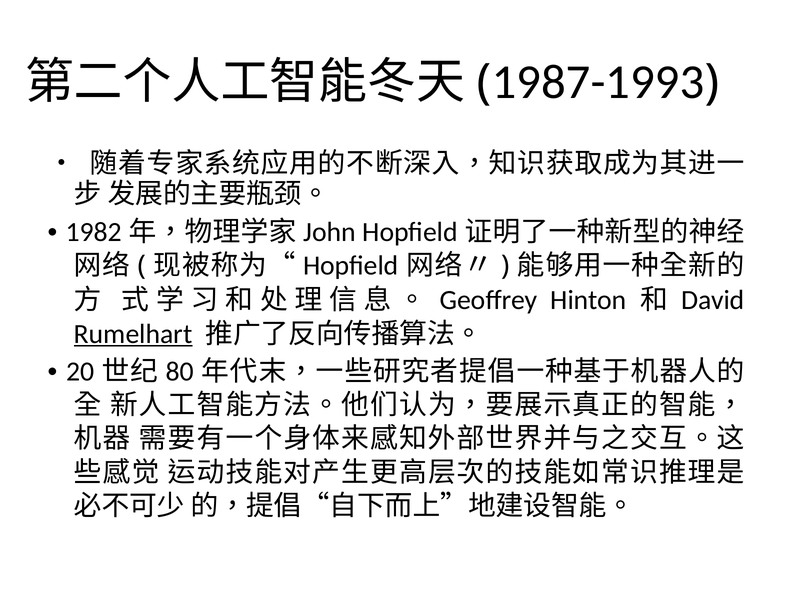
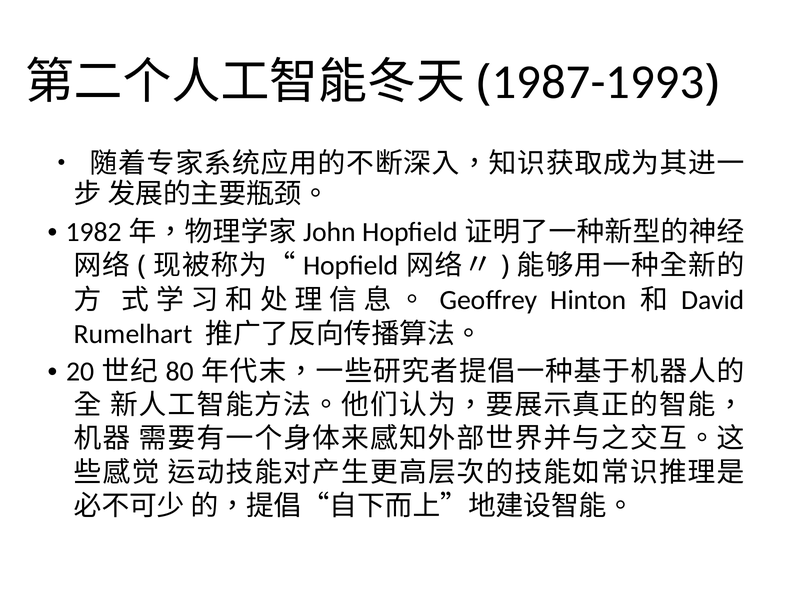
Rumelhart underline: present -> none (133, 334)
